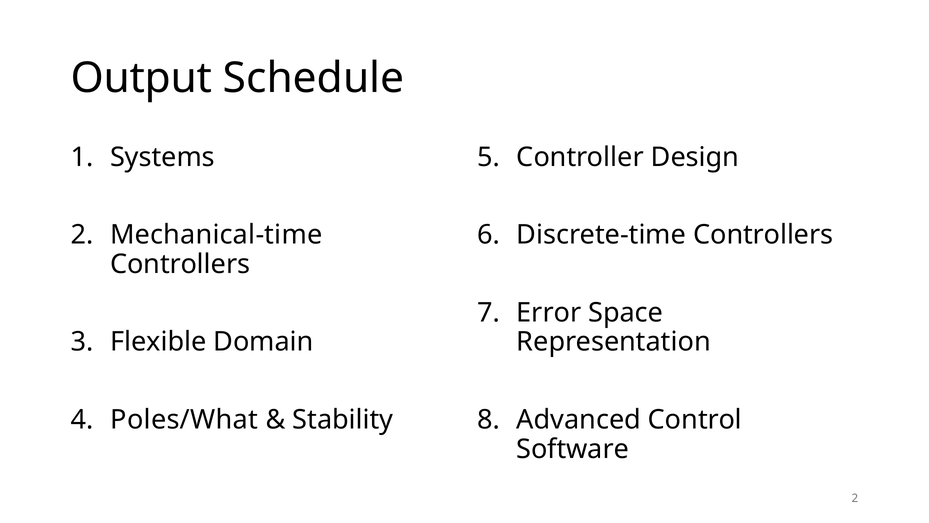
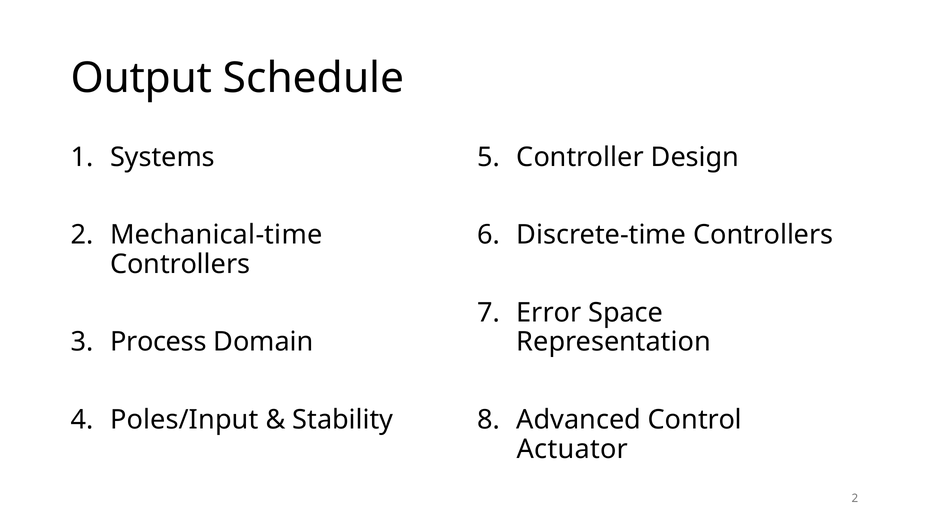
Flexible: Flexible -> Process (158, 342)
Poles/What: Poles/What -> Poles/Input (184, 420)
Software: Software -> Actuator (572, 449)
